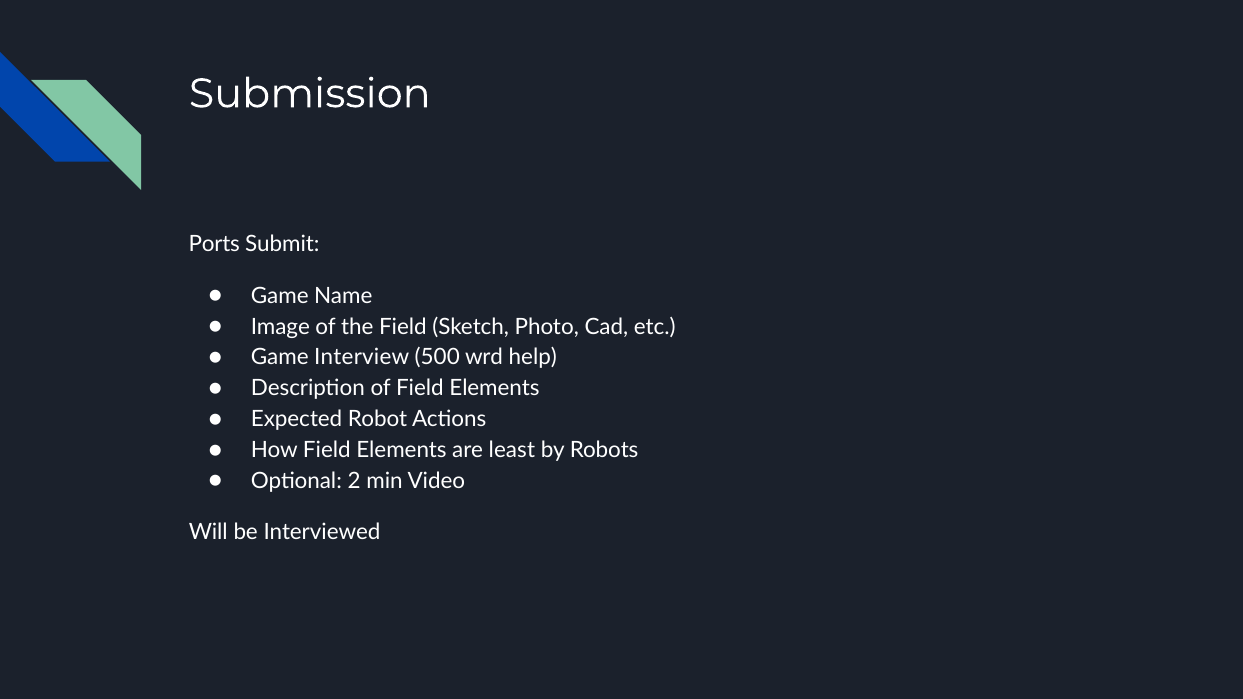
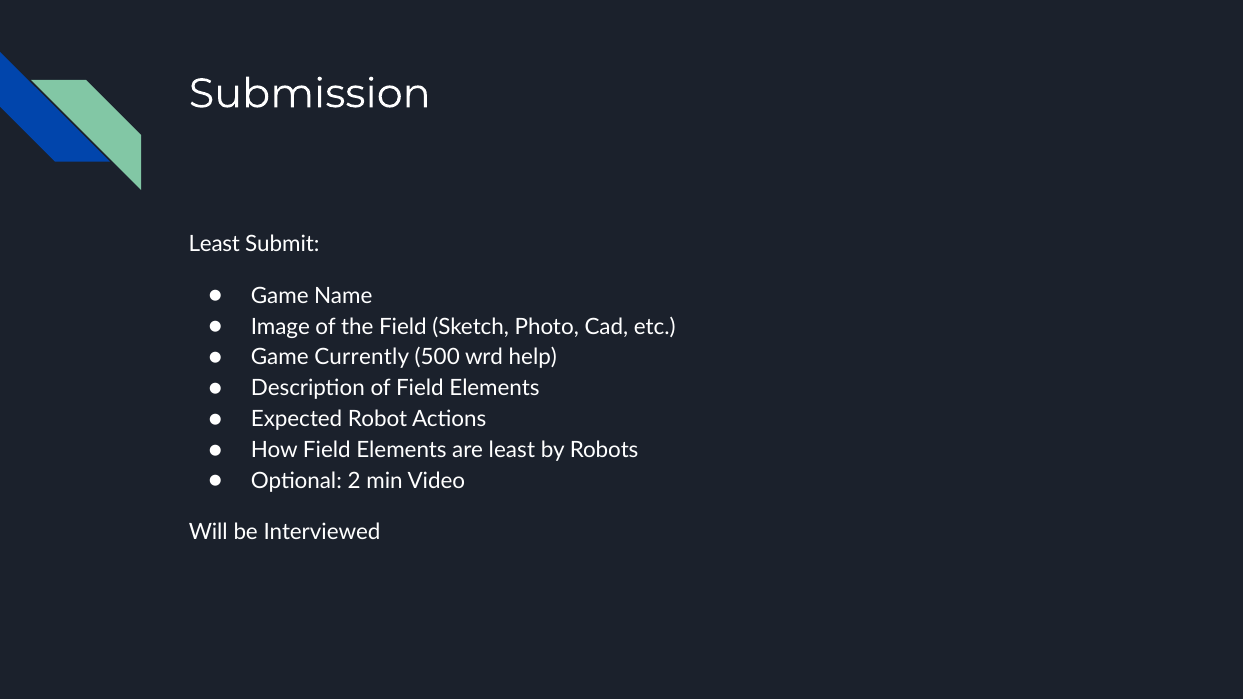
Ports: Ports -> Least (214, 244)
Interview: Interview -> Currently (362, 358)
